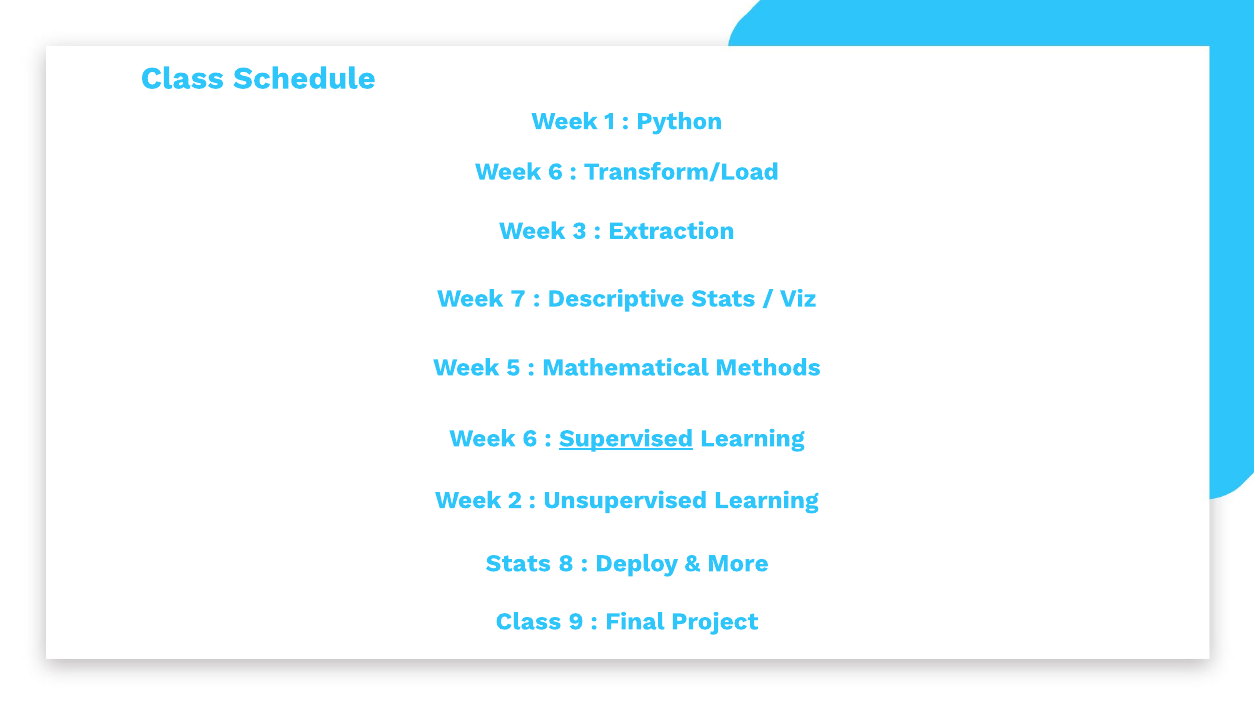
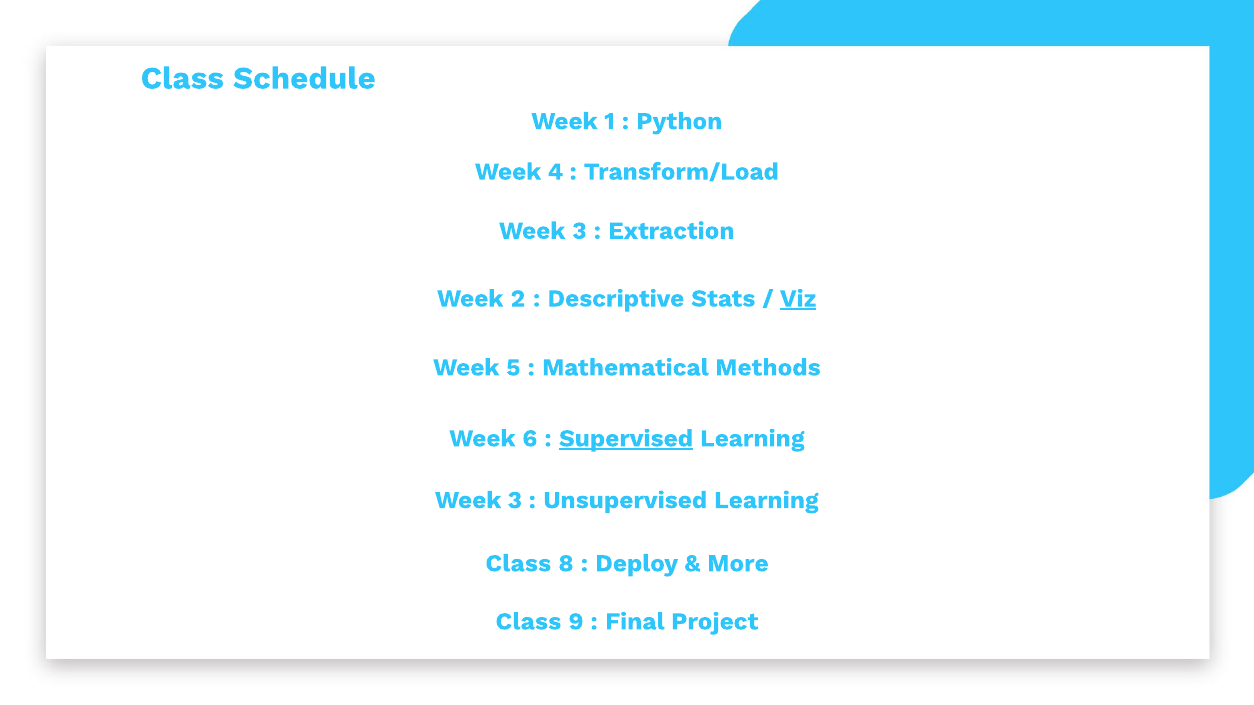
6: 6 -> 4 (555, 172)
7: 7 -> 2 (518, 299)
Viz underline: none -> present (798, 299)
2: 2 -> 3 (515, 500)
Stats: Stats -> Class (518, 564)
